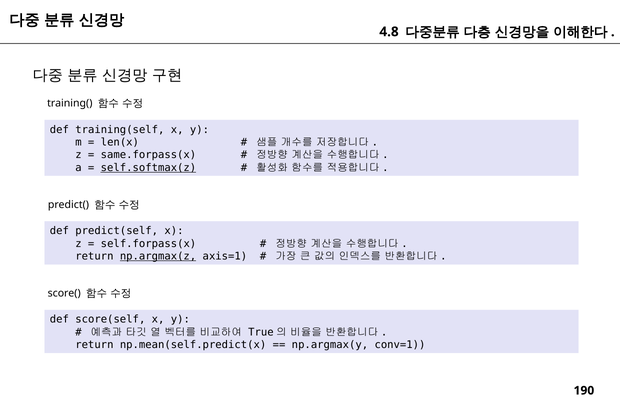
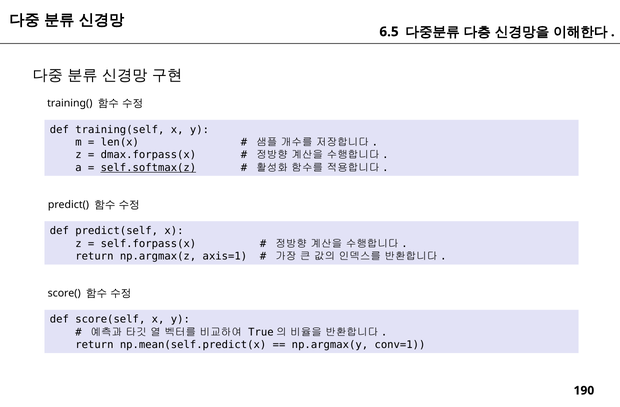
4.8: 4.8 -> 6.5 (389, 32)
same.forpass(x: same.forpass(x -> dmax.forpass(x (148, 155)
np.argmax(z underline: present -> none (158, 256)
